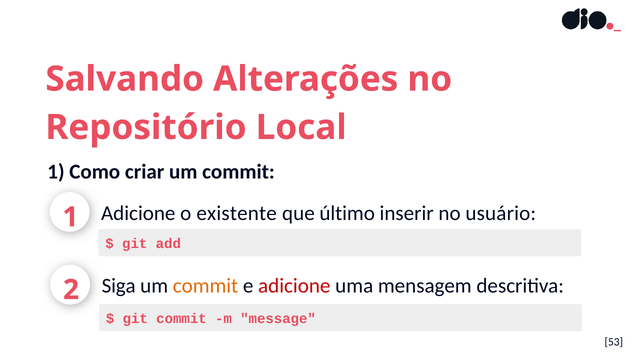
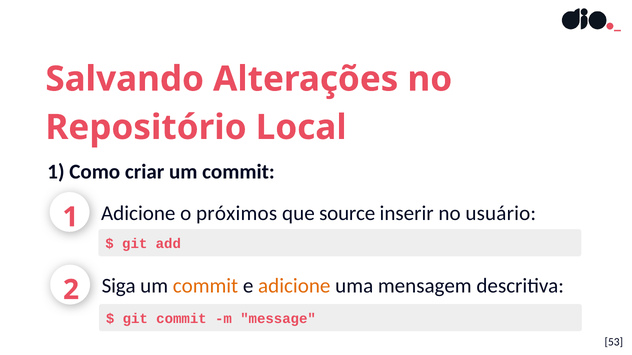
existente: existente -> próximos (237, 214)
último: último -> source (347, 214)
adicione colour: red -> orange (294, 286)
